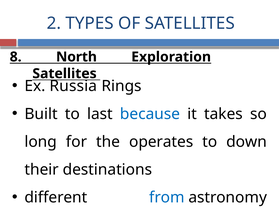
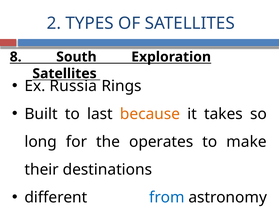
North: North -> South (76, 57)
because colour: blue -> orange (150, 114)
down: down -> make (247, 142)
